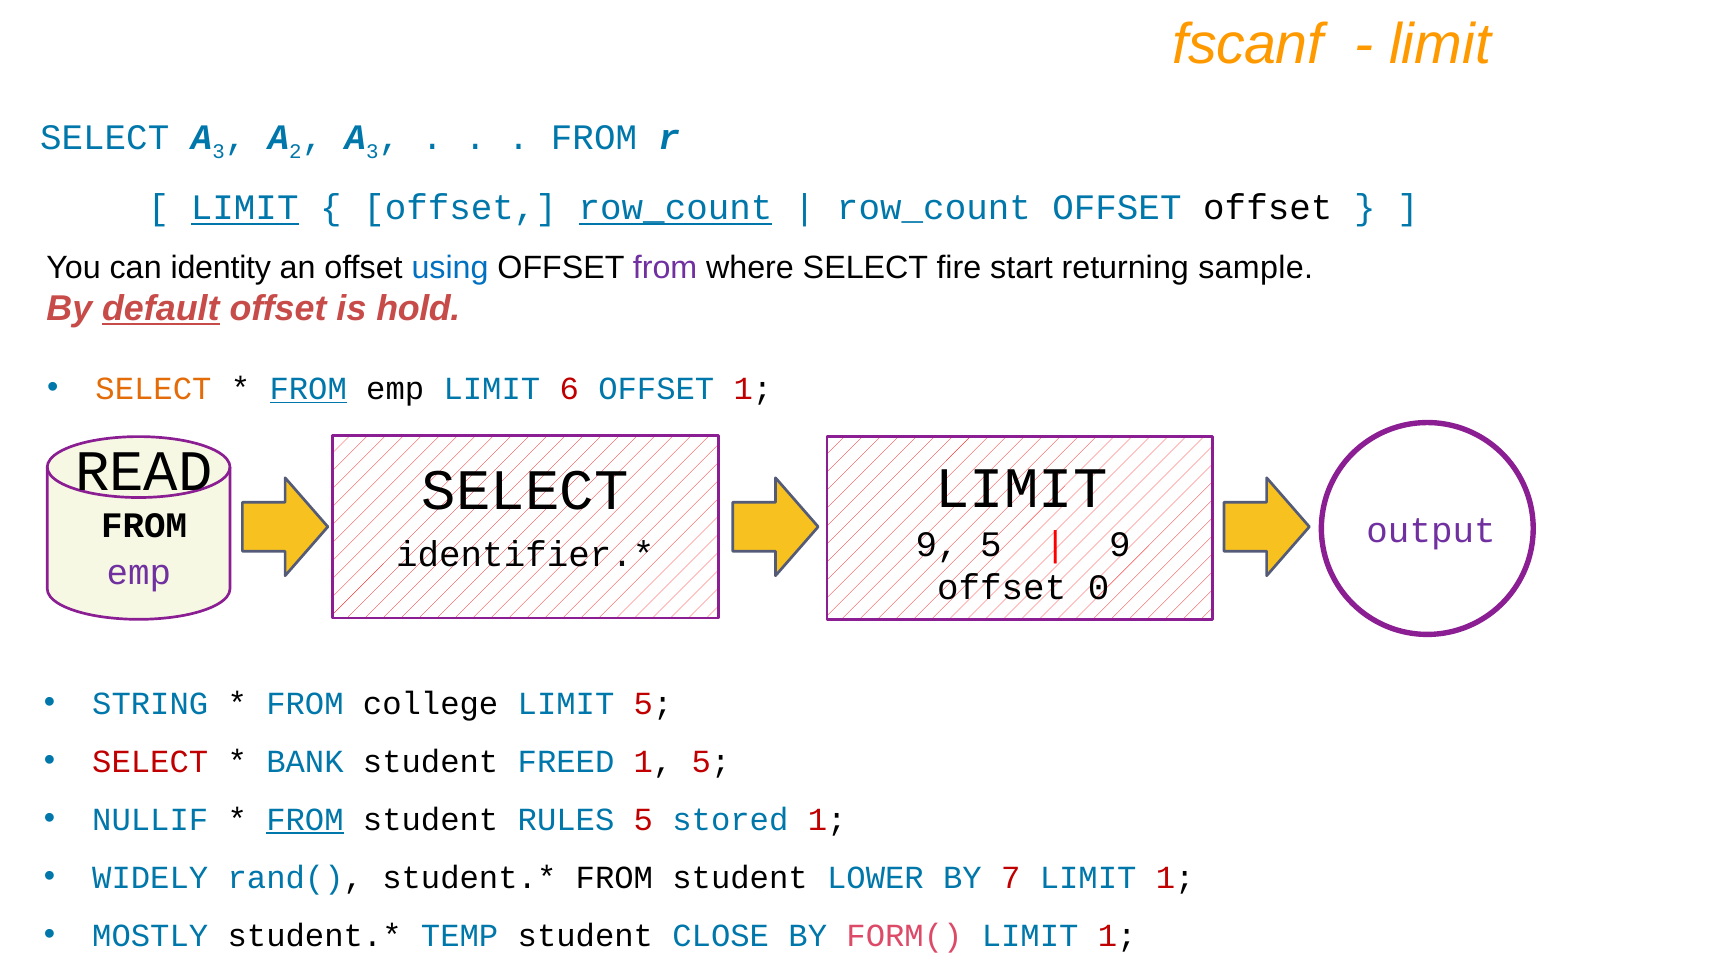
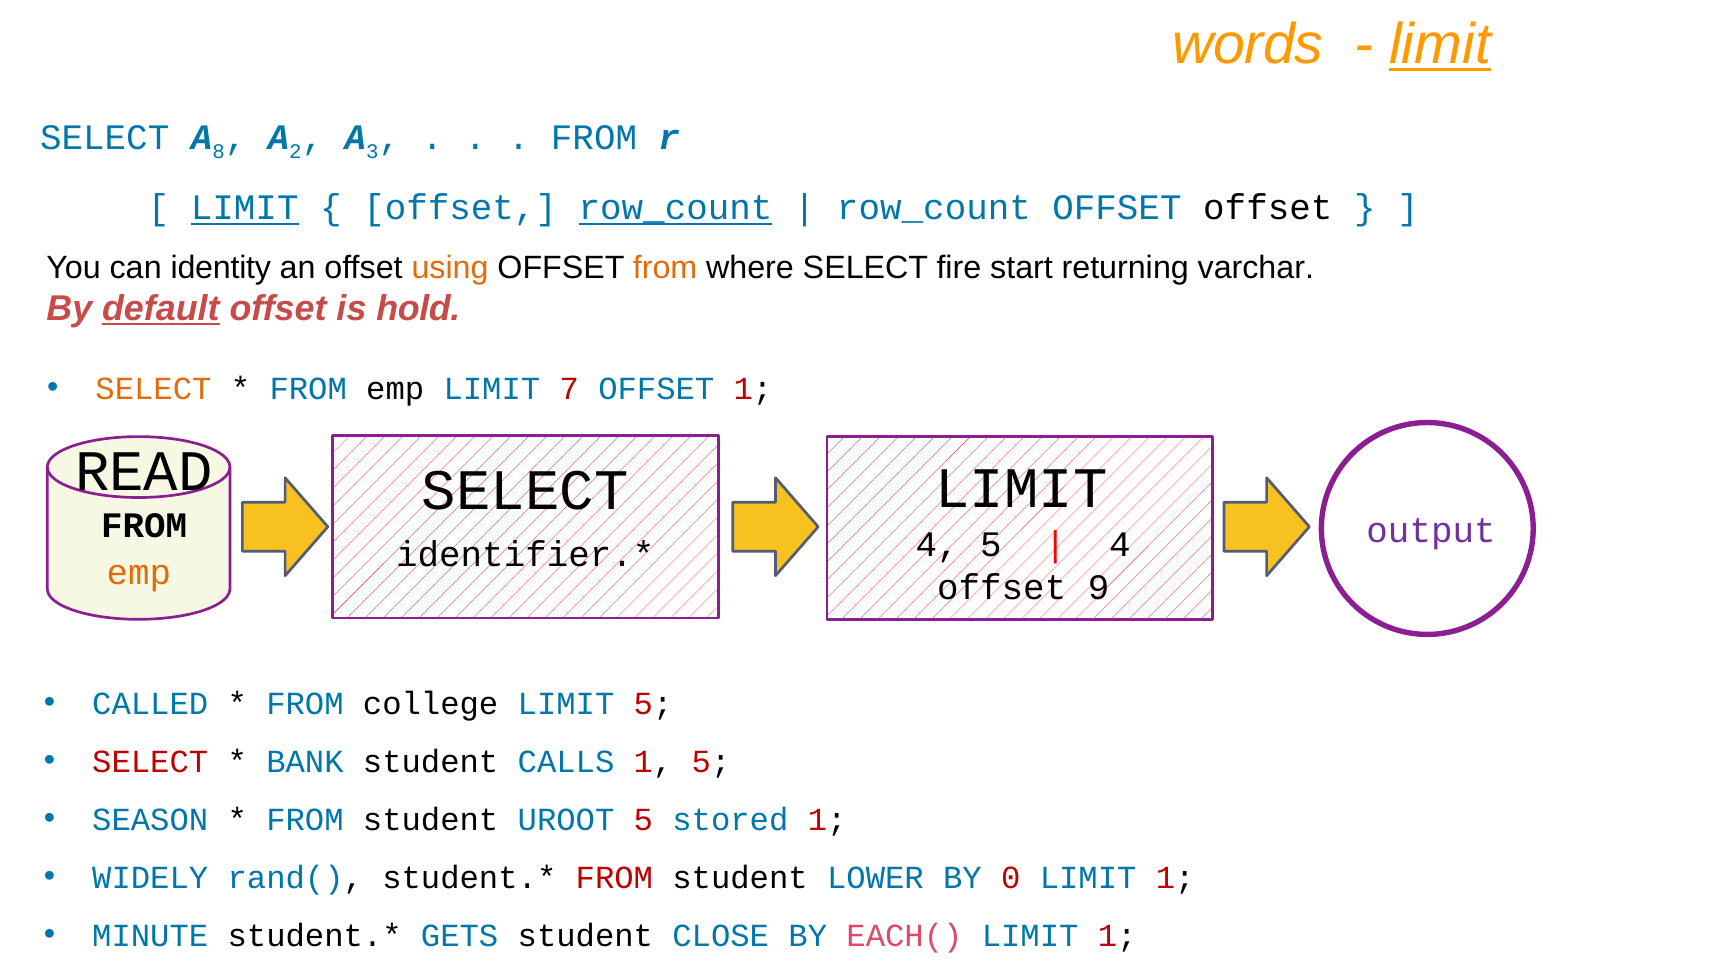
fscanf: fscanf -> words (1248, 45)
limit underline: none -> present (1440, 45)
3: 3 -> 8 (219, 152)
using colour: blue -> orange (450, 268)
from colour: purple -> orange (665, 268)
sample: sample -> varchar (1256, 268)
FROM underline: present -> none (308, 389)
6: 6 -> 7 (569, 389)
9: 9 -> 4 (937, 544)
9: 9 -> 4 (1120, 544)
emp colour: purple -> orange (139, 573)
0: 0 -> 9 (1099, 587)
STRING: STRING -> CALLED (150, 703)
FREED: FREED -> CALLS (566, 761)
NULLIF: NULLIF -> SEASON (150, 819)
FROM underline: present -> none (305, 819)
RULES: RULES -> UROOT (566, 819)
FROM colour: black -> red (614, 877)
7: 7 -> 0 (1011, 877)
MOSTLY: MOSTLY -> MINUTE (150, 935)
TEMP: TEMP -> GETS (460, 935)
FORM(: FORM( -> EACH( (904, 935)
